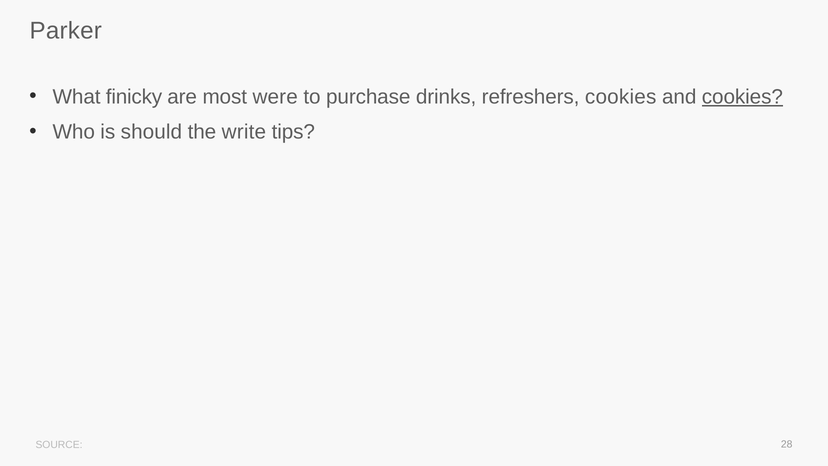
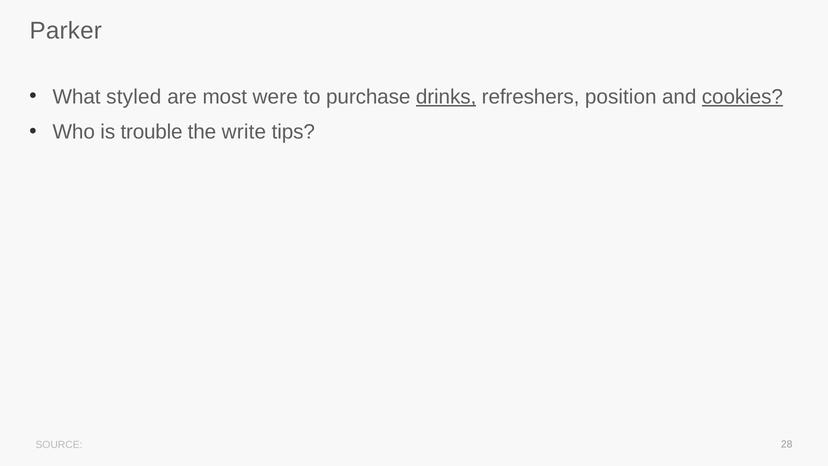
finicky: finicky -> styled (134, 97)
drinks underline: none -> present (446, 97)
refreshers cookies: cookies -> position (621, 97)
should: should -> trouble (152, 132)
